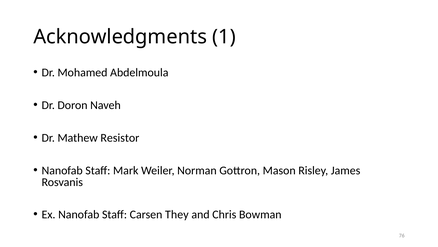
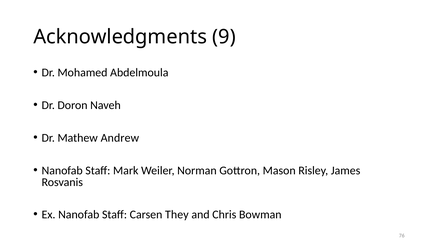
1: 1 -> 9 (224, 37)
Resistor: Resistor -> Andrew (120, 138)
